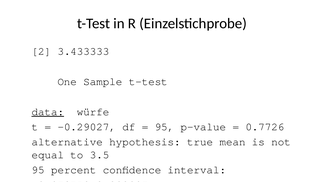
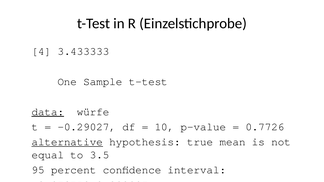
2: 2 -> 4 (41, 51)
95: 95 -> 10 (164, 127)
alternative underline: none -> present (67, 142)
